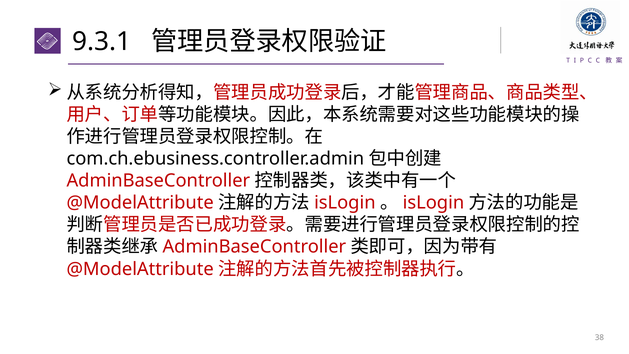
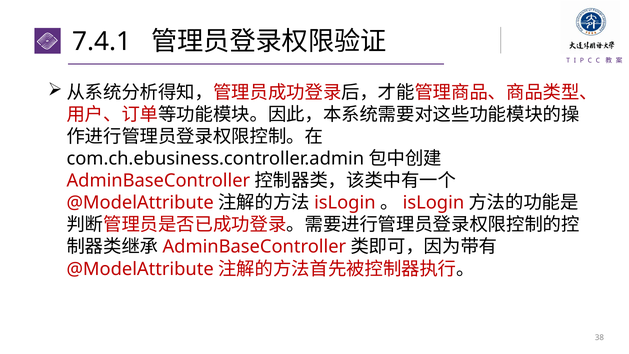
9.3.1: 9.3.1 -> 7.4.1 (102, 41)
